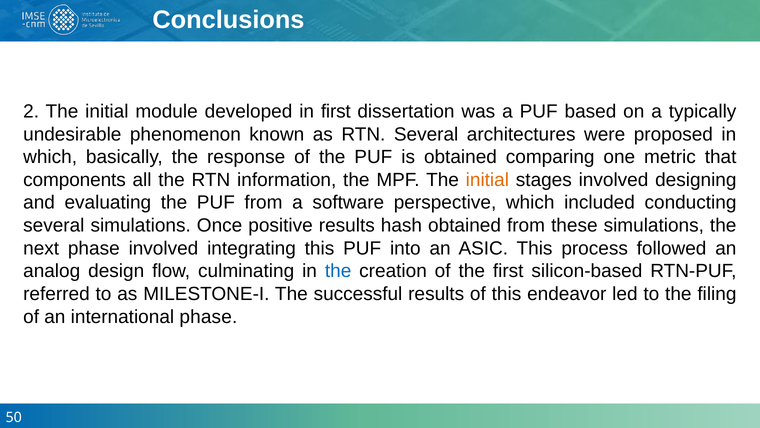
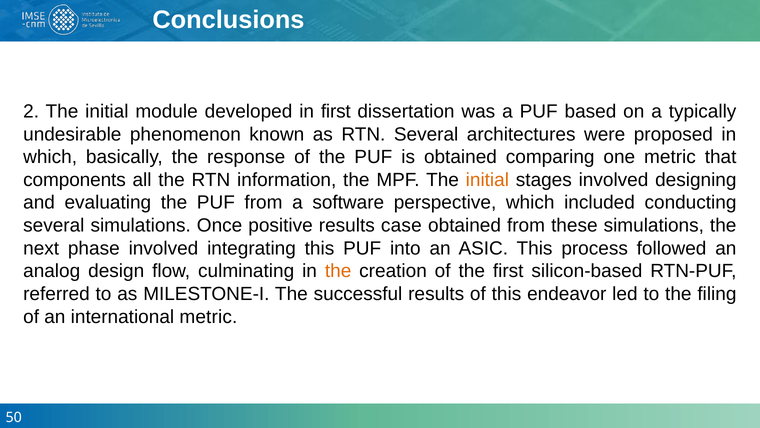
hash: hash -> case (401, 225)
the colour: blue -> orange (338, 271)
international phase: phase -> metric (208, 316)
